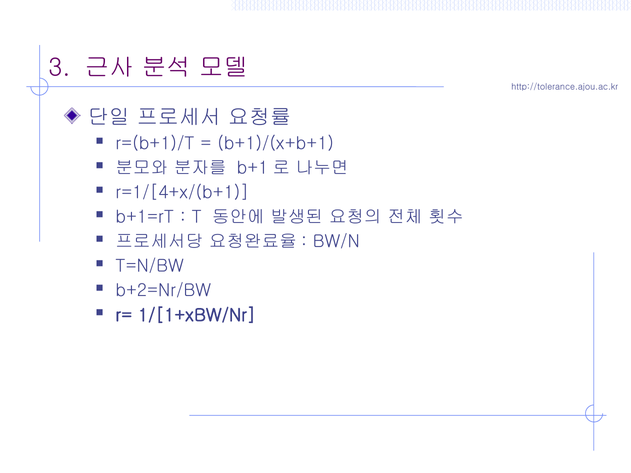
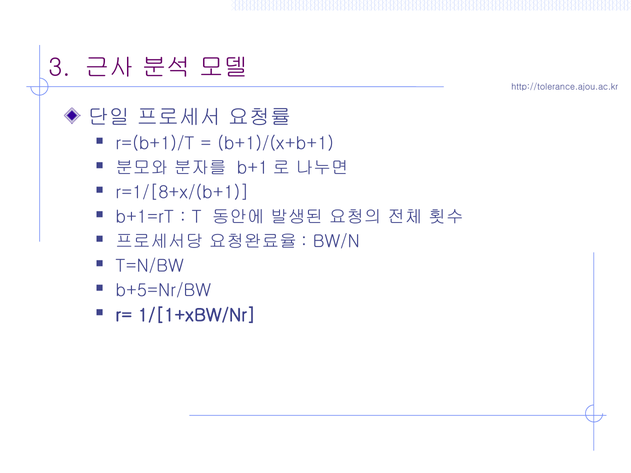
r=1/[4+x/(b+1: r=1/[4+x/(b+1 -> r=1/[8+x/(b+1 (182, 193)
b+2=Nr/BW: b+2=Nr/BW -> b+5=Nr/BW (163, 291)
